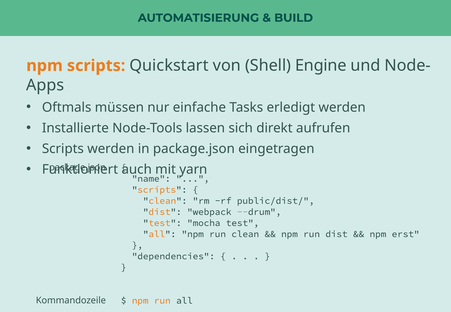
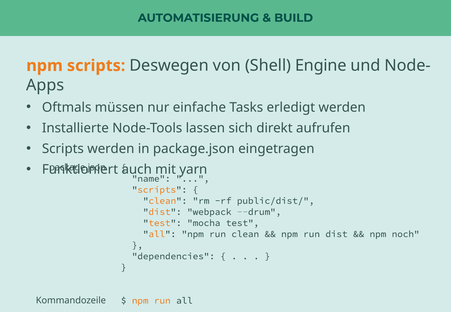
Quickstart: Quickstart -> Deswegen (169, 66)
erst: erst -> noch (406, 234)
